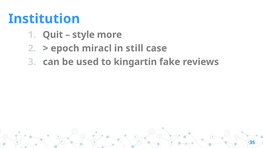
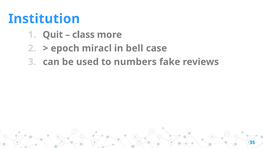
style: style -> class (83, 35)
still: still -> bell (135, 48)
kingartin: kingartin -> numbers (135, 62)
